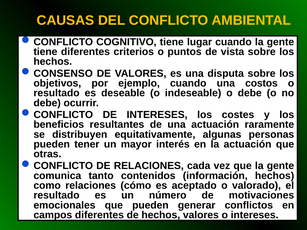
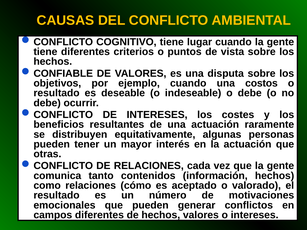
CONSENSO: CONSENSO -> CONFIABLE (63, 74)
